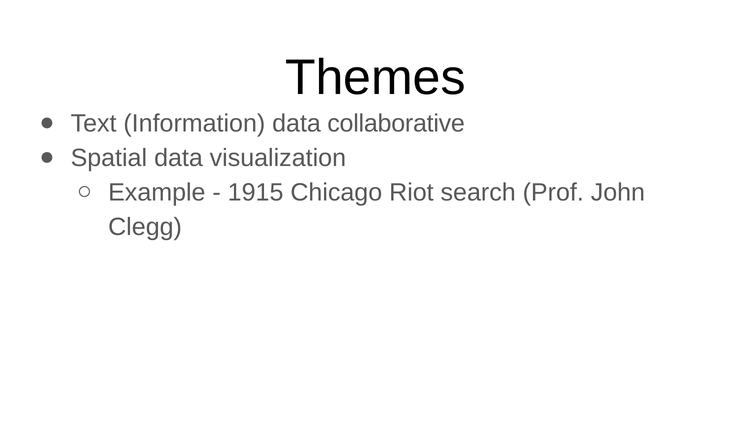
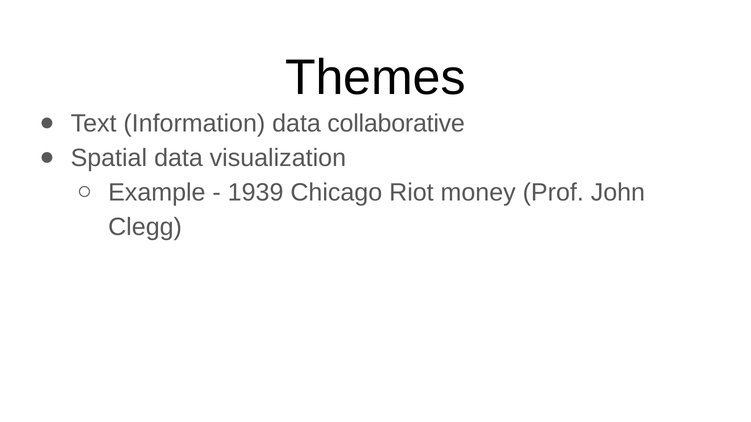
1915: 1915 -> 1939 (256, 192)
search: search -> money (478, 192)
